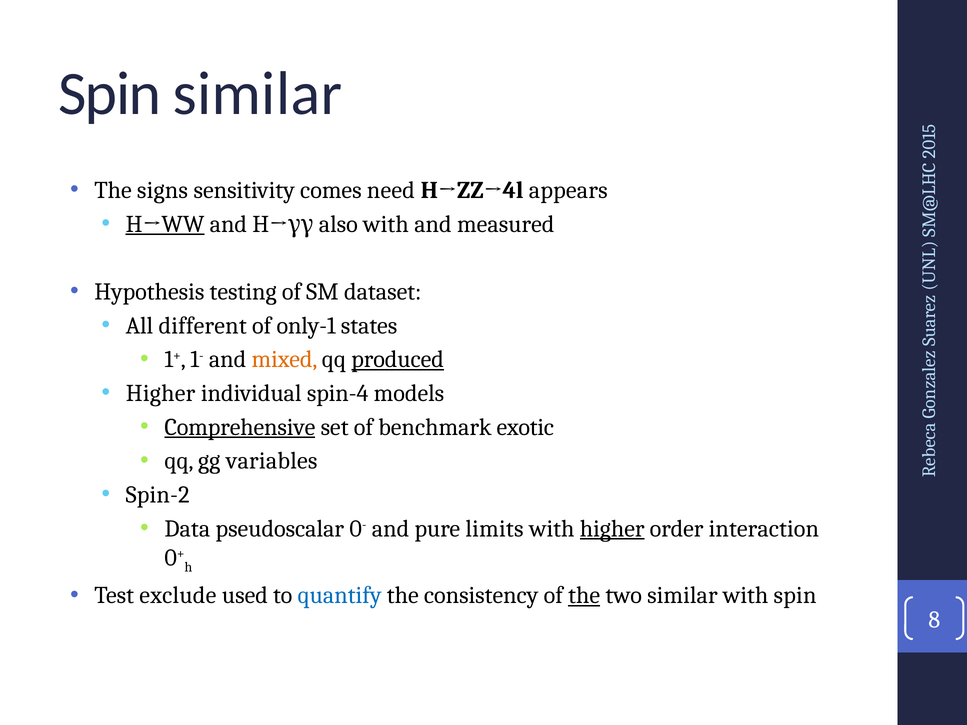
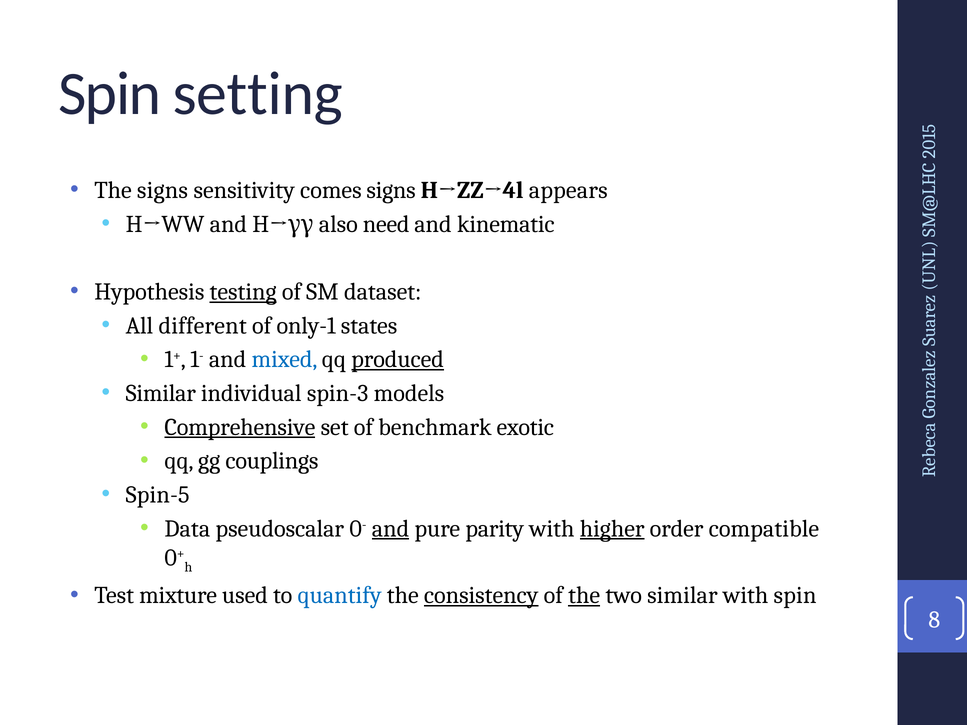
Spin similar: similar -> setting (258, 94)
comes need: need -> signs (391, 190)
H→WW underline: present -> none (165, 224)
also with: with -> need (386, 224)
measured: measured -> kinematic (506, 224)
testing underline: none -> present (243, 292)
mixed colour: orange -> blue (284, 359)
Higher: Higher -> Similar (161, 393)
spin-4: spin-4 -> spin-3 (338, 393)
variables: variables -> couplings (272, 461)
Spin-2: Spin-2 -> Spin-5 (158, 495)
and underline: none -> present (391, 529)
limits: limits -> parity (495, 529)
interaction: interaction -> compatible (764, 529)
exclude: exclude -> mixture (178, 596)
consistency underline: none -> present (481, 596)
